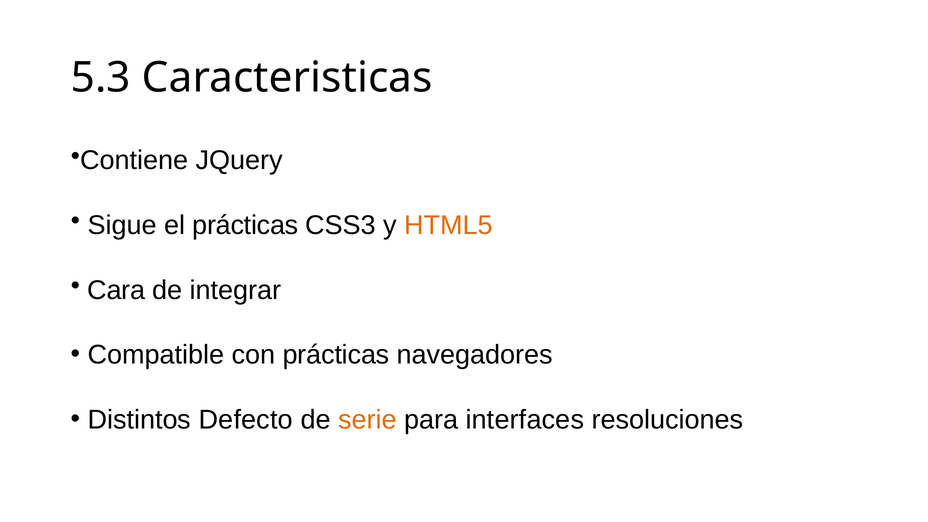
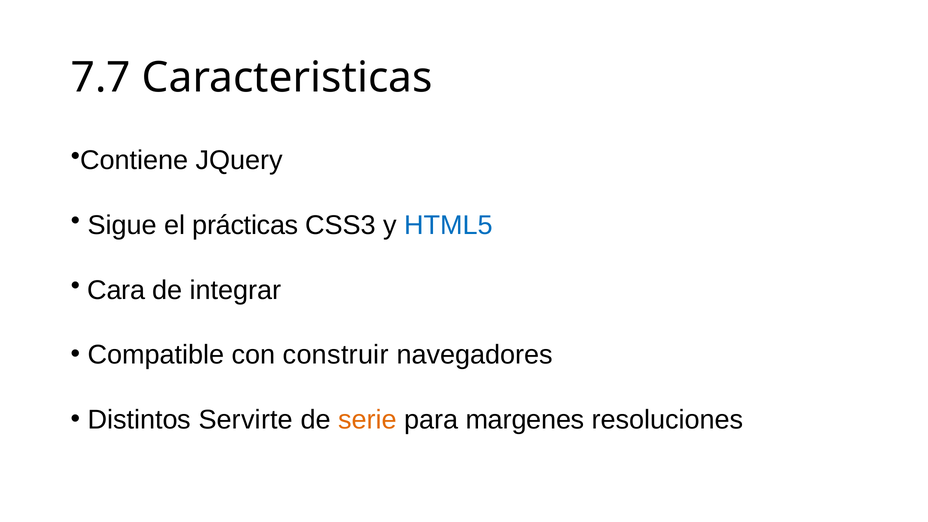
5.3: 5.3 -> 7.7 (101, 78)
HTML5 colour: orange -> blue (449, 225)
con prácticas: prácticas -> construir (336, 355)
Defecto: Defecto -> Servirte (246, 420)
interfaces: interfaces -> margenes (525, 420)
